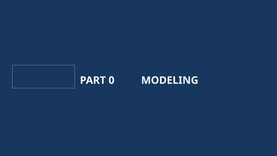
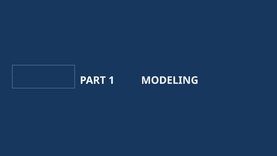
0: 0 -> 1 (111, 80)
